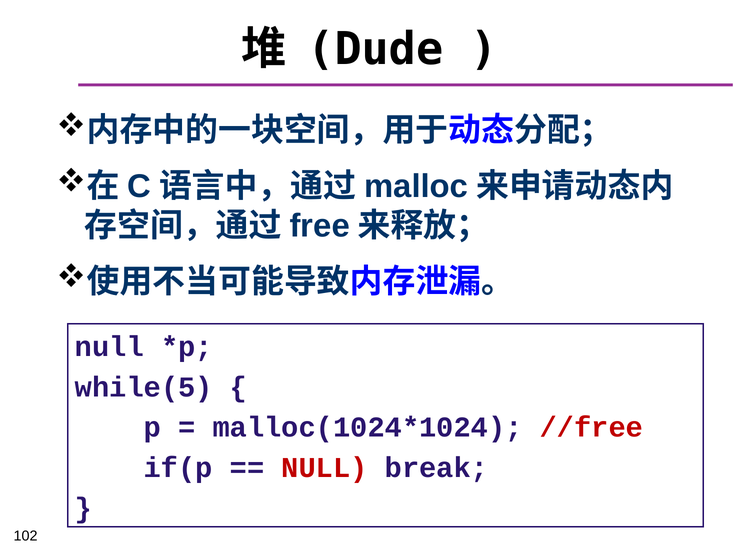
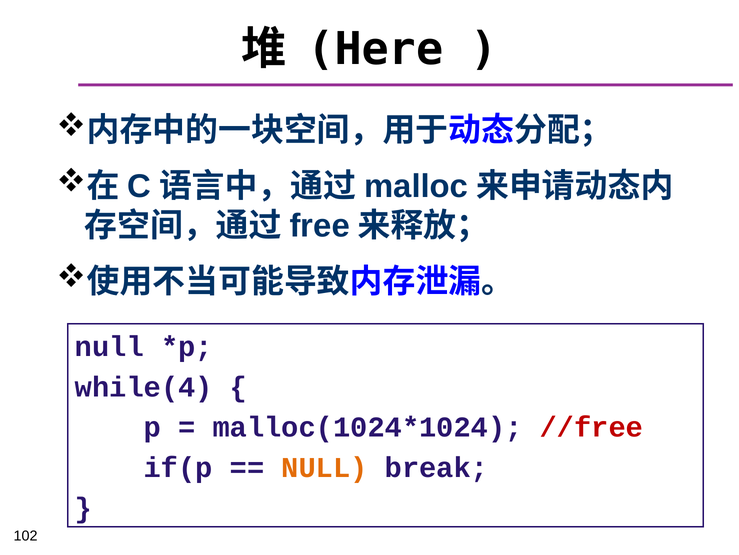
Dude: Dude -> Here (375, 49)
while(5: while(5 -> while(4 (144, 387)
NULL colour: red -> orange (325, 467)
